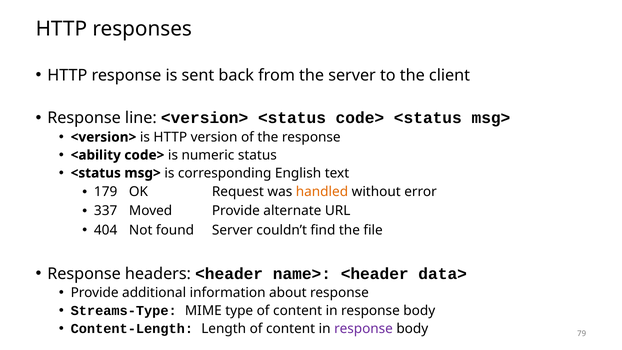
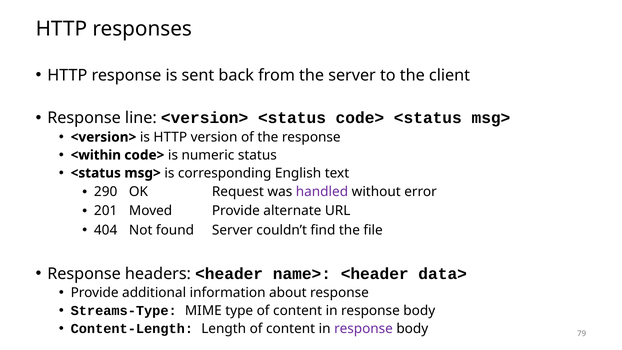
<ability: <ability -> <within (96, 155)
179: 179 -> 290 (106, 192)
handled colour: orange -> purple (322, 192)
337: 337 -> 201 (106, 211)
